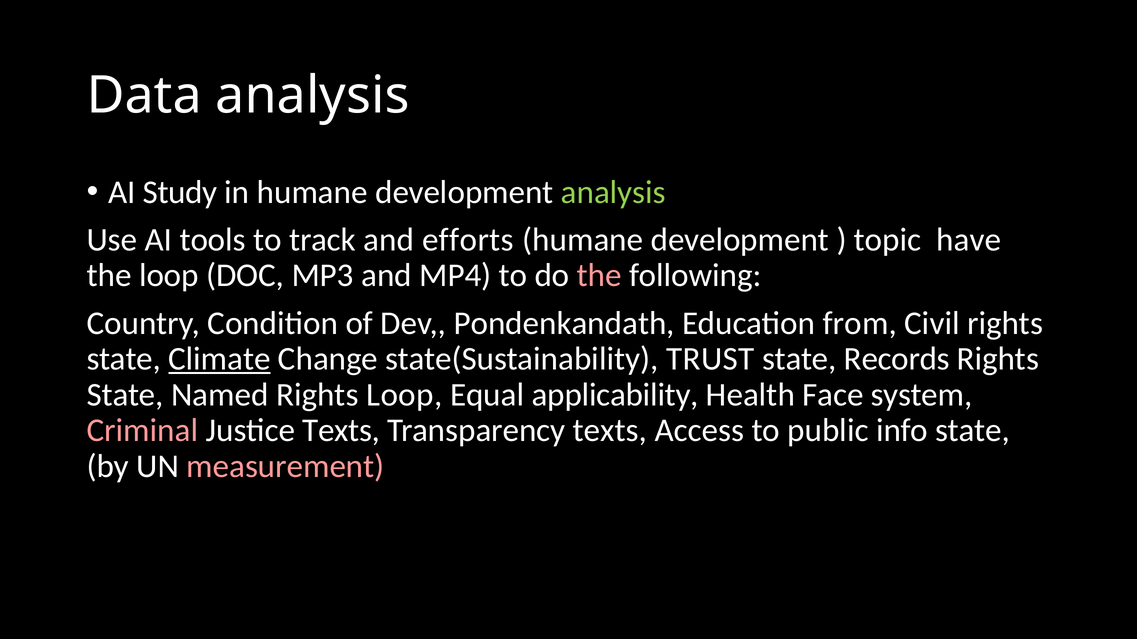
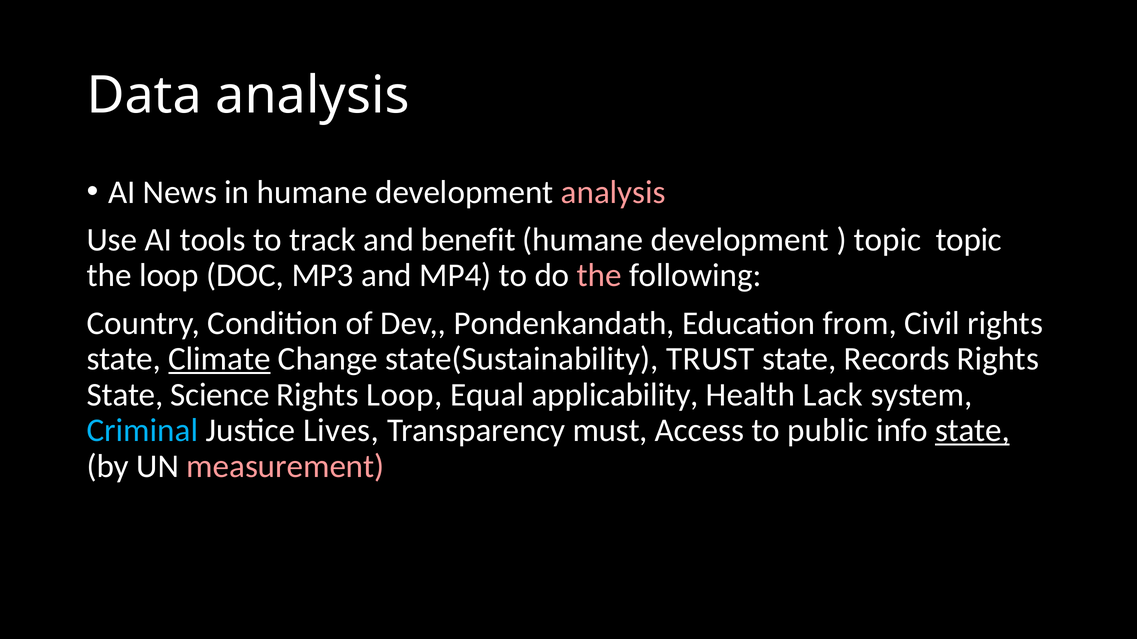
Study: Study -> News (180, 192)
analysis colour: light green -> pink (613, 192)
efforts: efforts -> benefit (468, 240)
topic have: have -> topic (969, 240)
Named: Named -> Science (220, 395)
Face: Face -> Lack (833, 395)
Criminal colour: pink -> light blue (142, 431)
Justice Texts: Texts -> Lives (341, 431)
Transparency texts: texts -> must (610, 431)
state underline: none -> present (972, 431)
